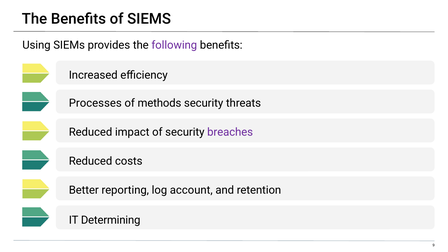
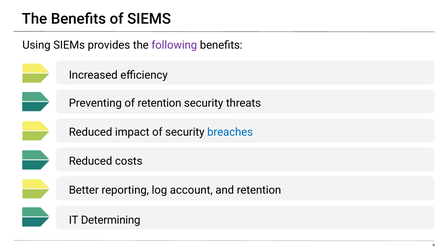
Processes: Processes -> Preventing (95, 103)
of methods: methods -> retention (160, 103)
breaches colour: purple -> blue (230, 132)
